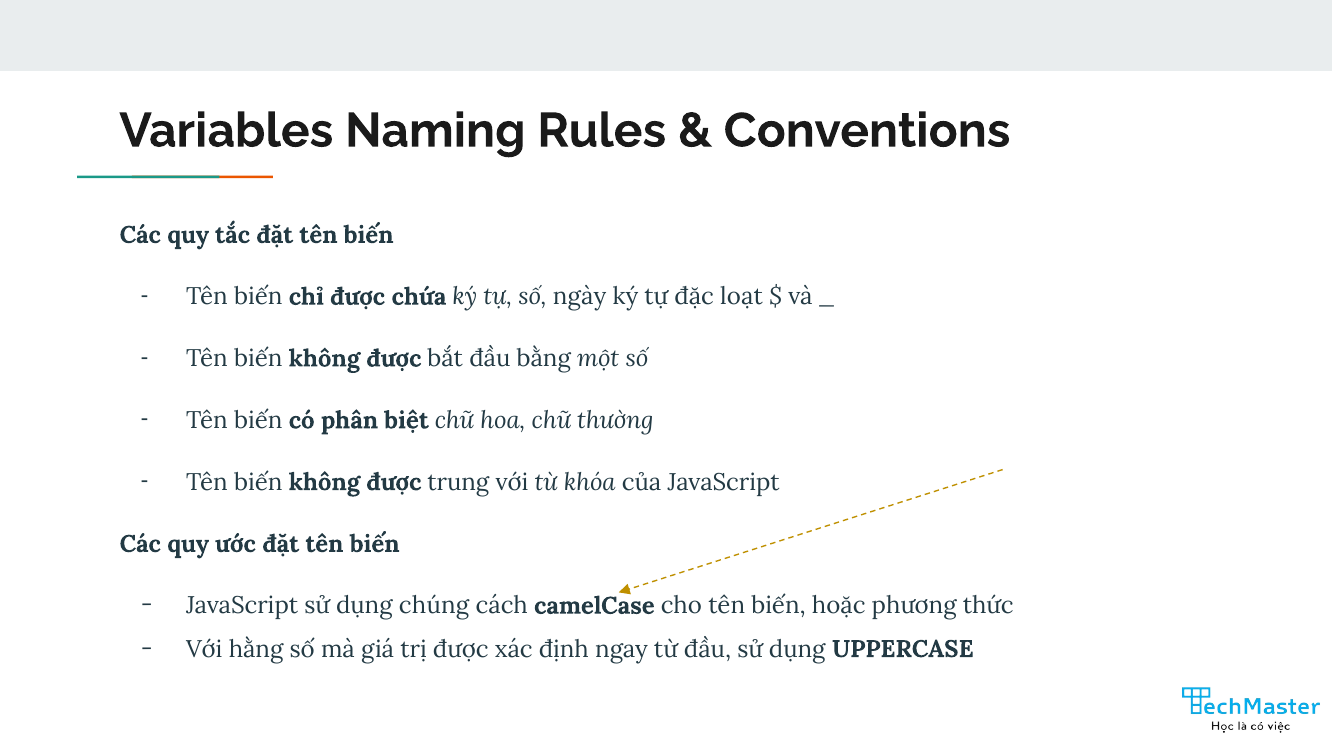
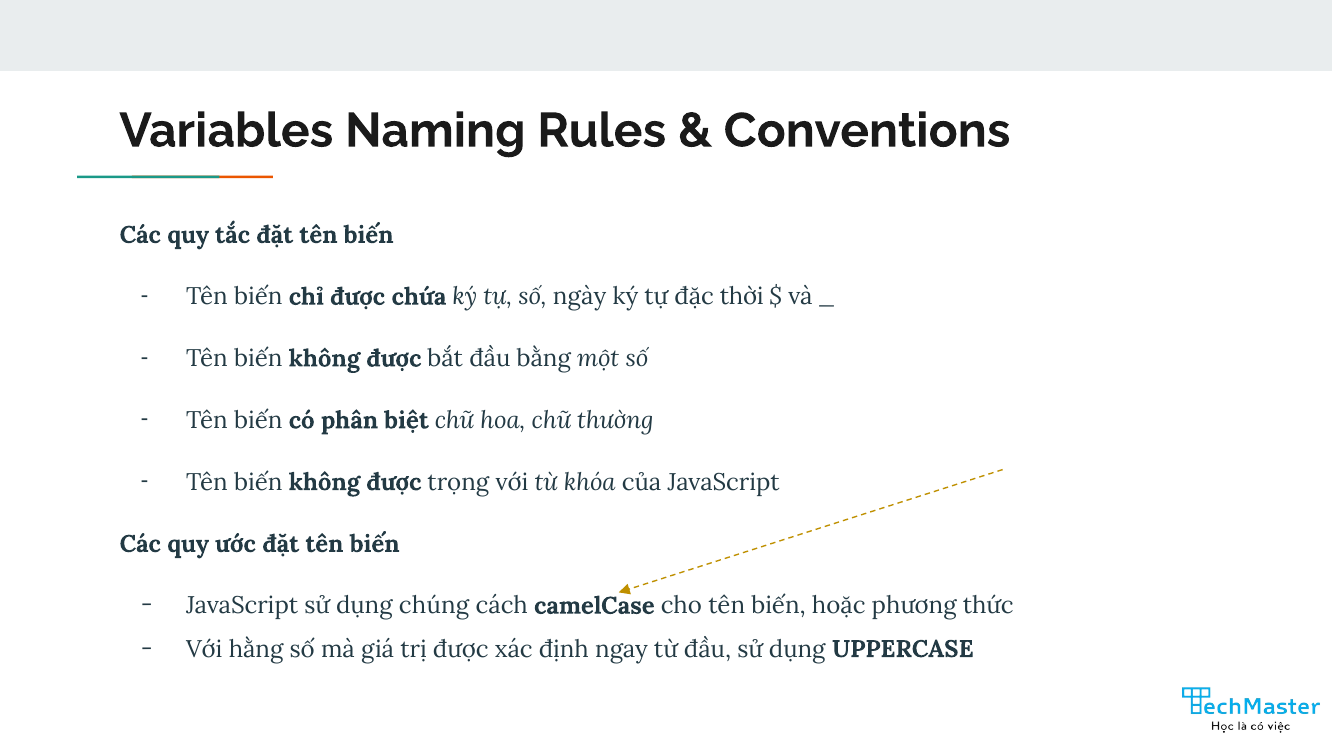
loạt: loạt -> thời (742, 297)
trung: trung -> trọng (458, 482)
